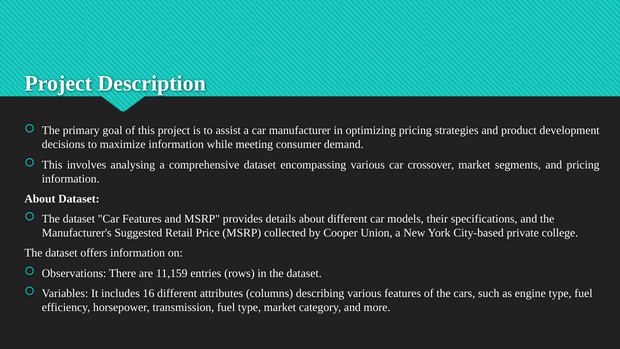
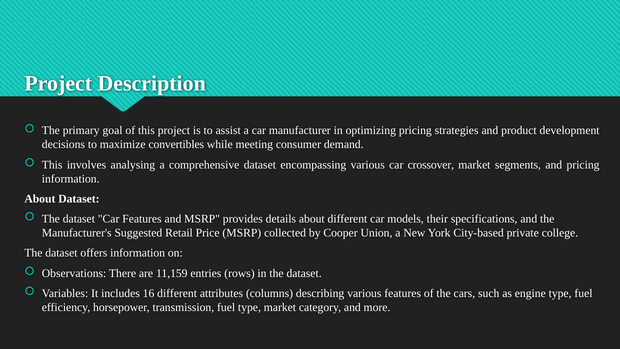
maximize information: information -> convertibles (176, 144)
